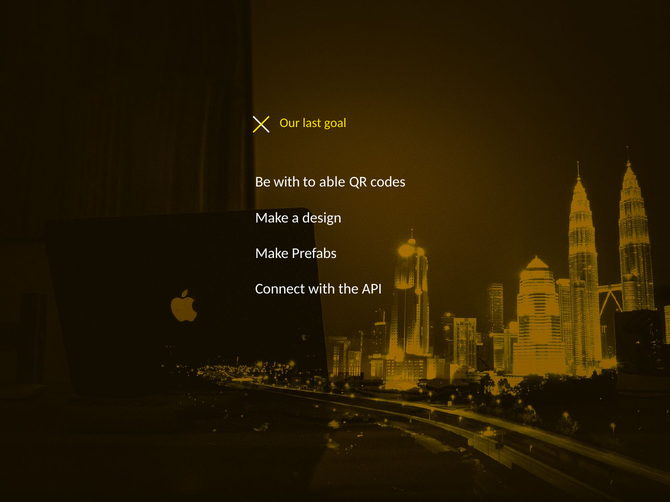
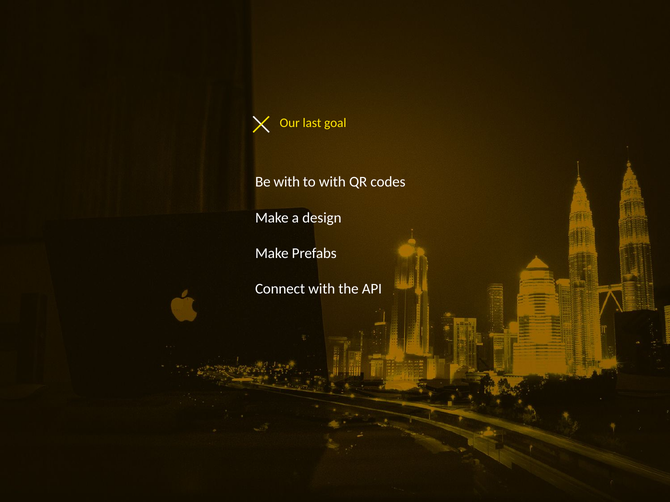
to able: able -> with (332, 182)
